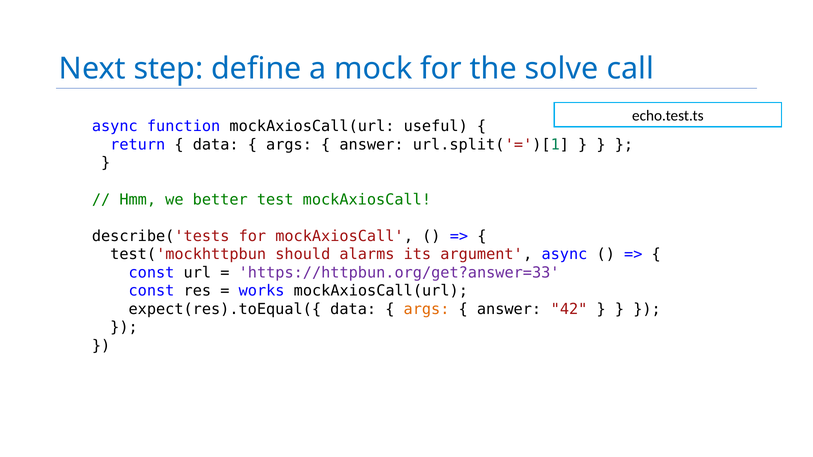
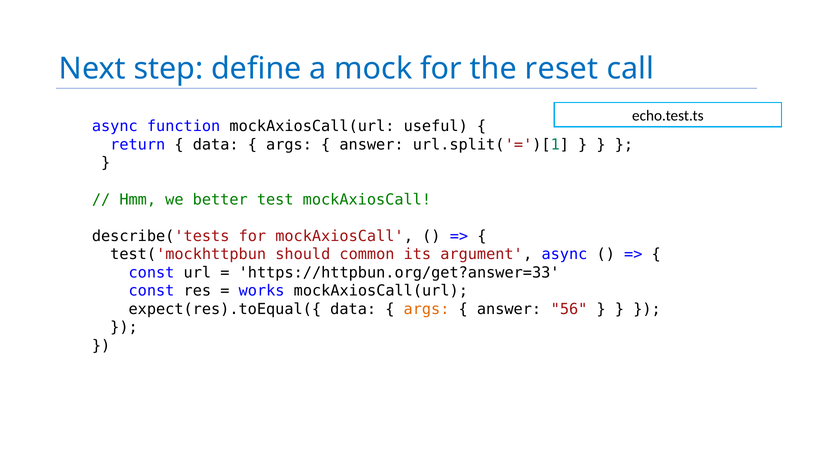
solve: solve -> reset (562, 69)
alarms: alarms -> common (367, 254)
https://httpbun.org/get?answer=33 colour: purple -> black (399, 273)
42: 42 -> 56 (569, 309)
